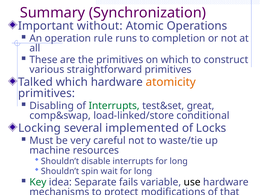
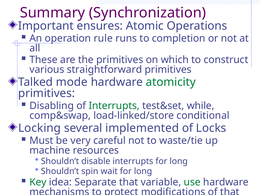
without: without -> ensures (100, 26)
Talked which: which -> mode (72, 82)
atomicity colour: orange -> green (171, 82)
great: great -> while (201, 106)
Separate fails: fails -> that (129, 182)
use colour: black -> green (192, 182)
